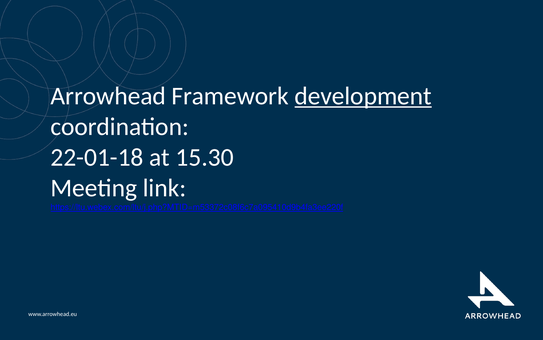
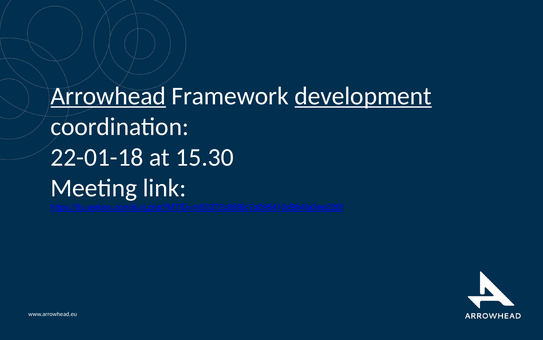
Arrowhead underline: none -> present (108, 96)
